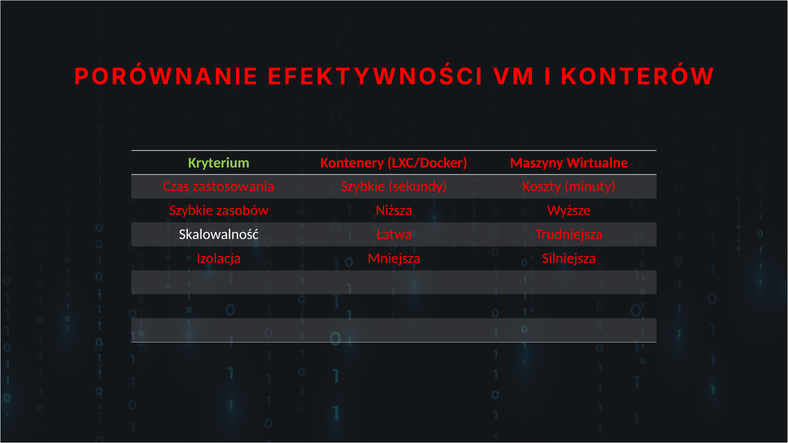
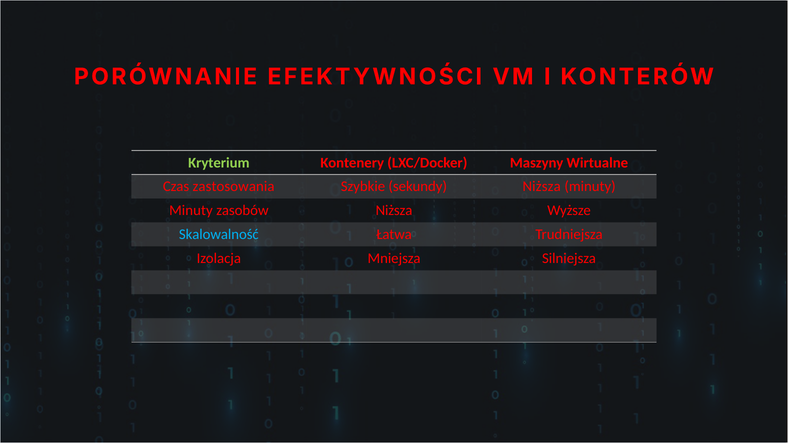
sekundy Koszty: Koszty -> Niższa (542, 187)
Szybkie: Szybkie -> Minuty (191, 211)
Skalowalność colour: white -> light blue (219, 235)
